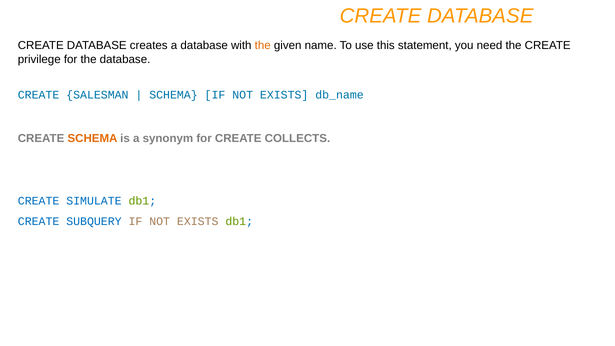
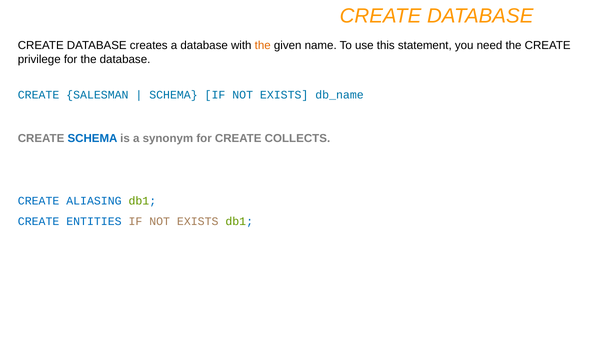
SCHEMA colour: orange -> blue (92, 138)
SIMULATE: SIMULATE -> ALIASING (94, 201)
SUBQUERY: SUBQUERY -> ENTITIES (94, 222)
